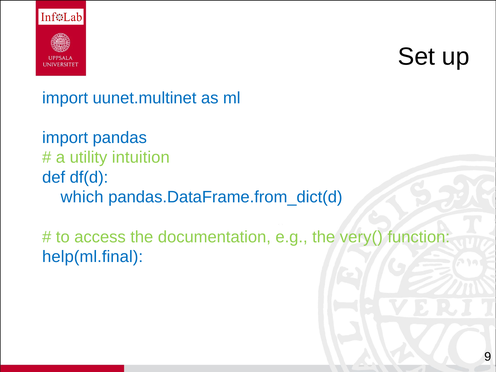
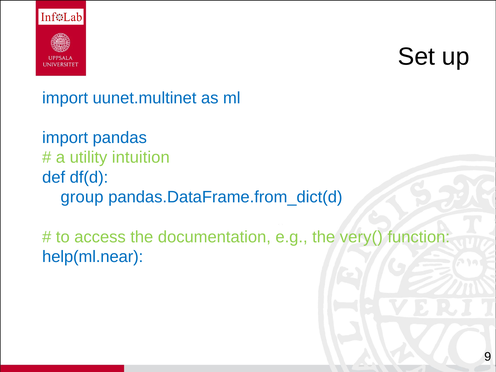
which: which -> group (82, 197)
help(ml.final: help(ml.final -> help(ml.near (93, 257)
